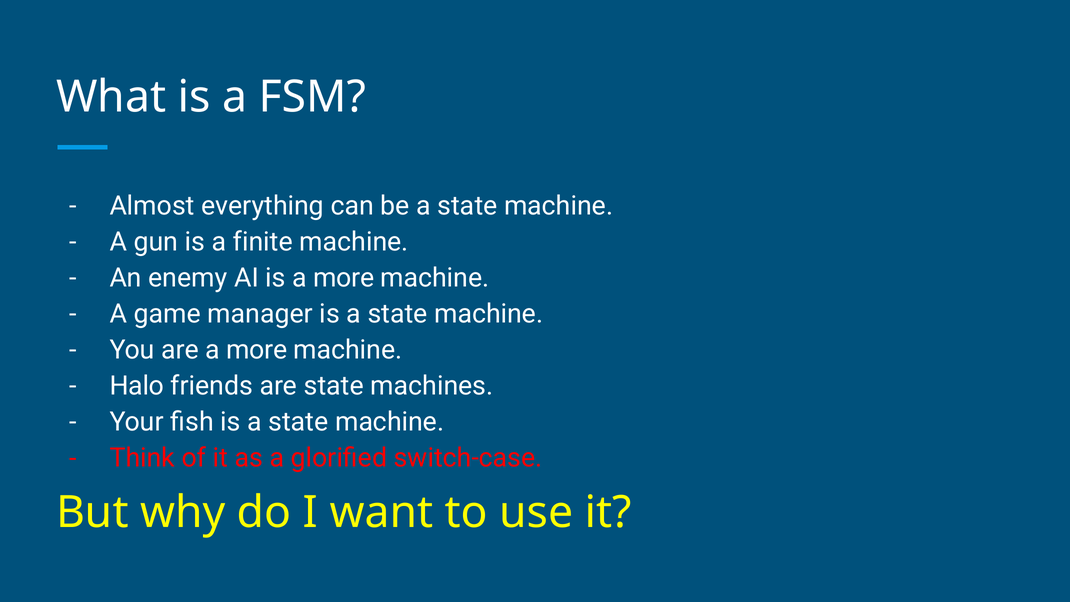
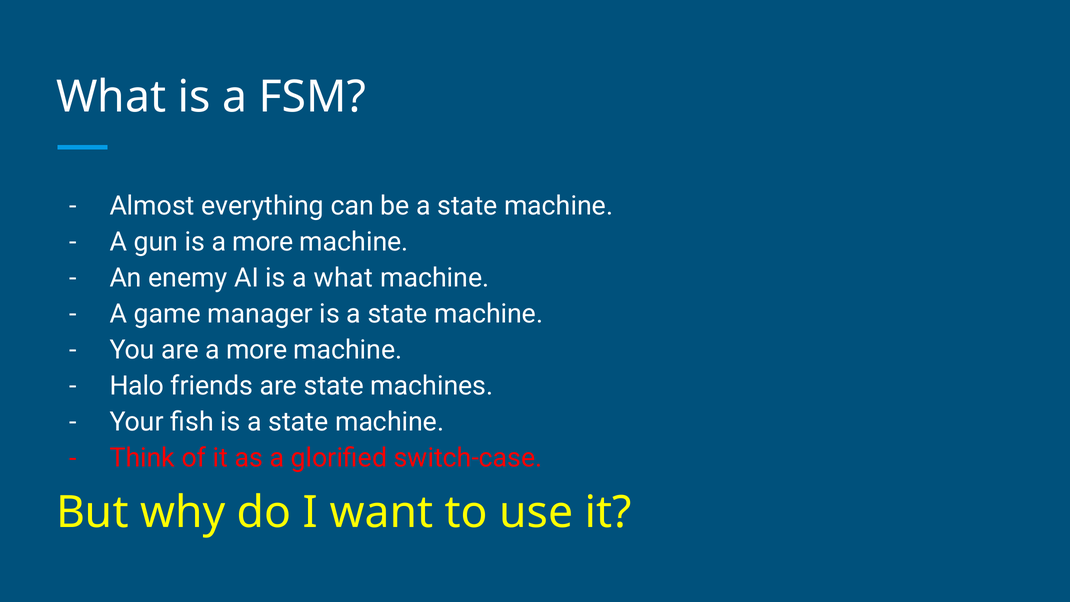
is a finite: finite -> more (263, 242)
is a more: more -> what (343, 278)
